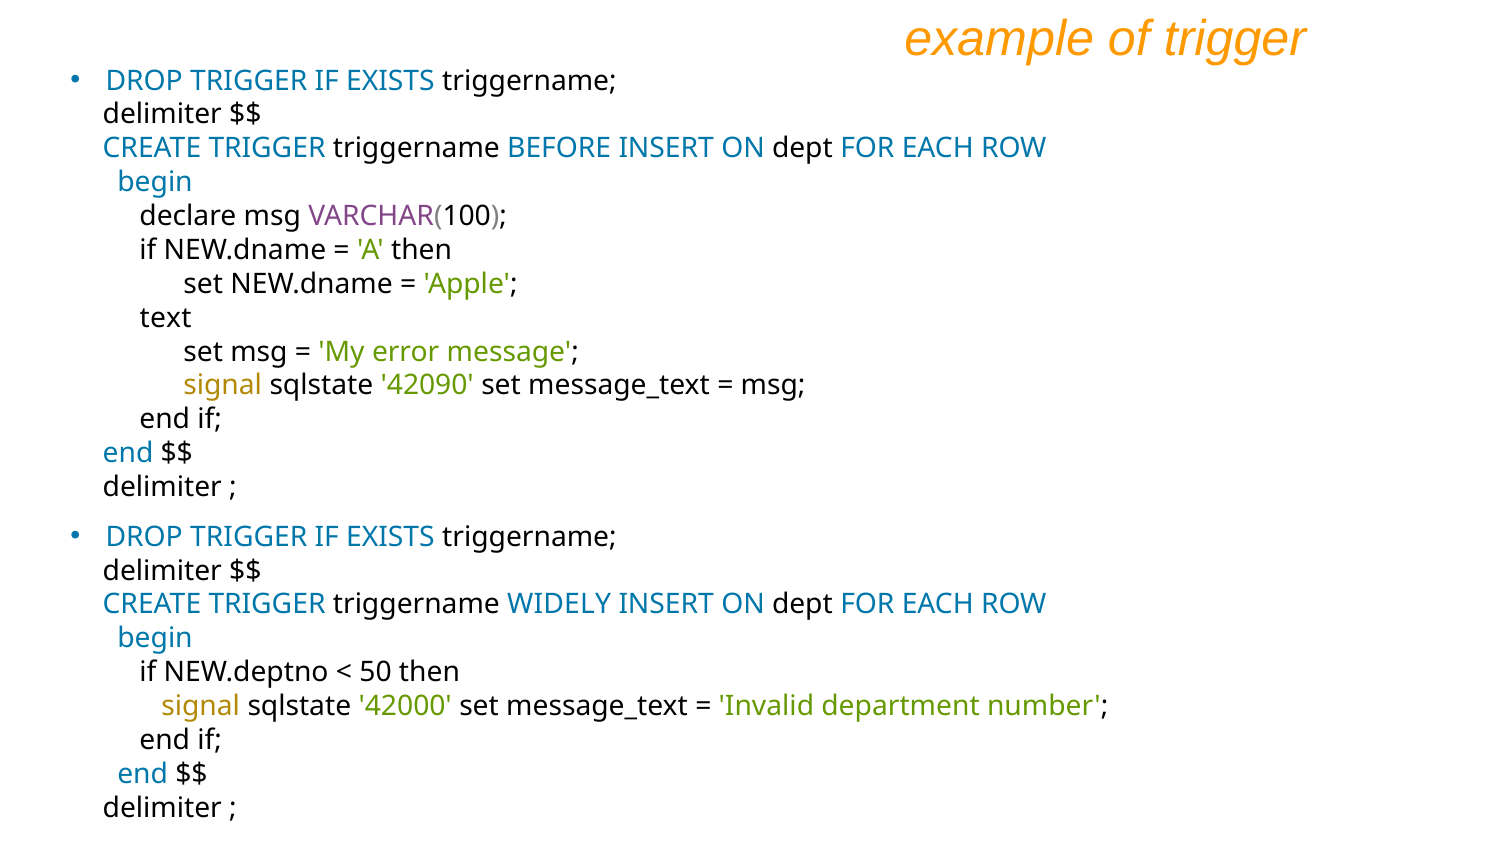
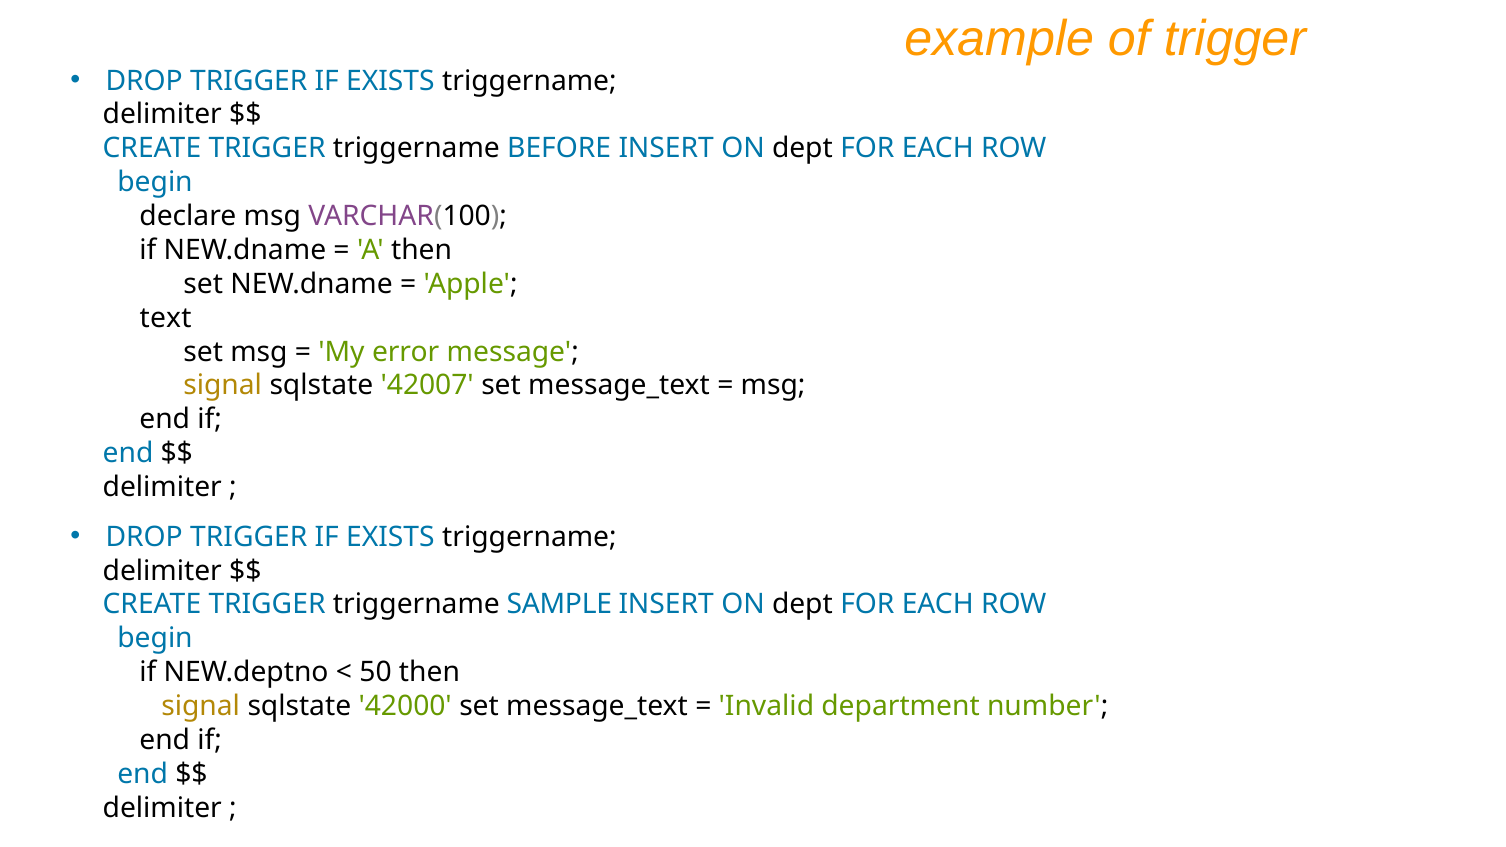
42090: 42090 -> 42007 (427, 386)
WIDELY: WIDELY -> SAMPLE (559, 605)
